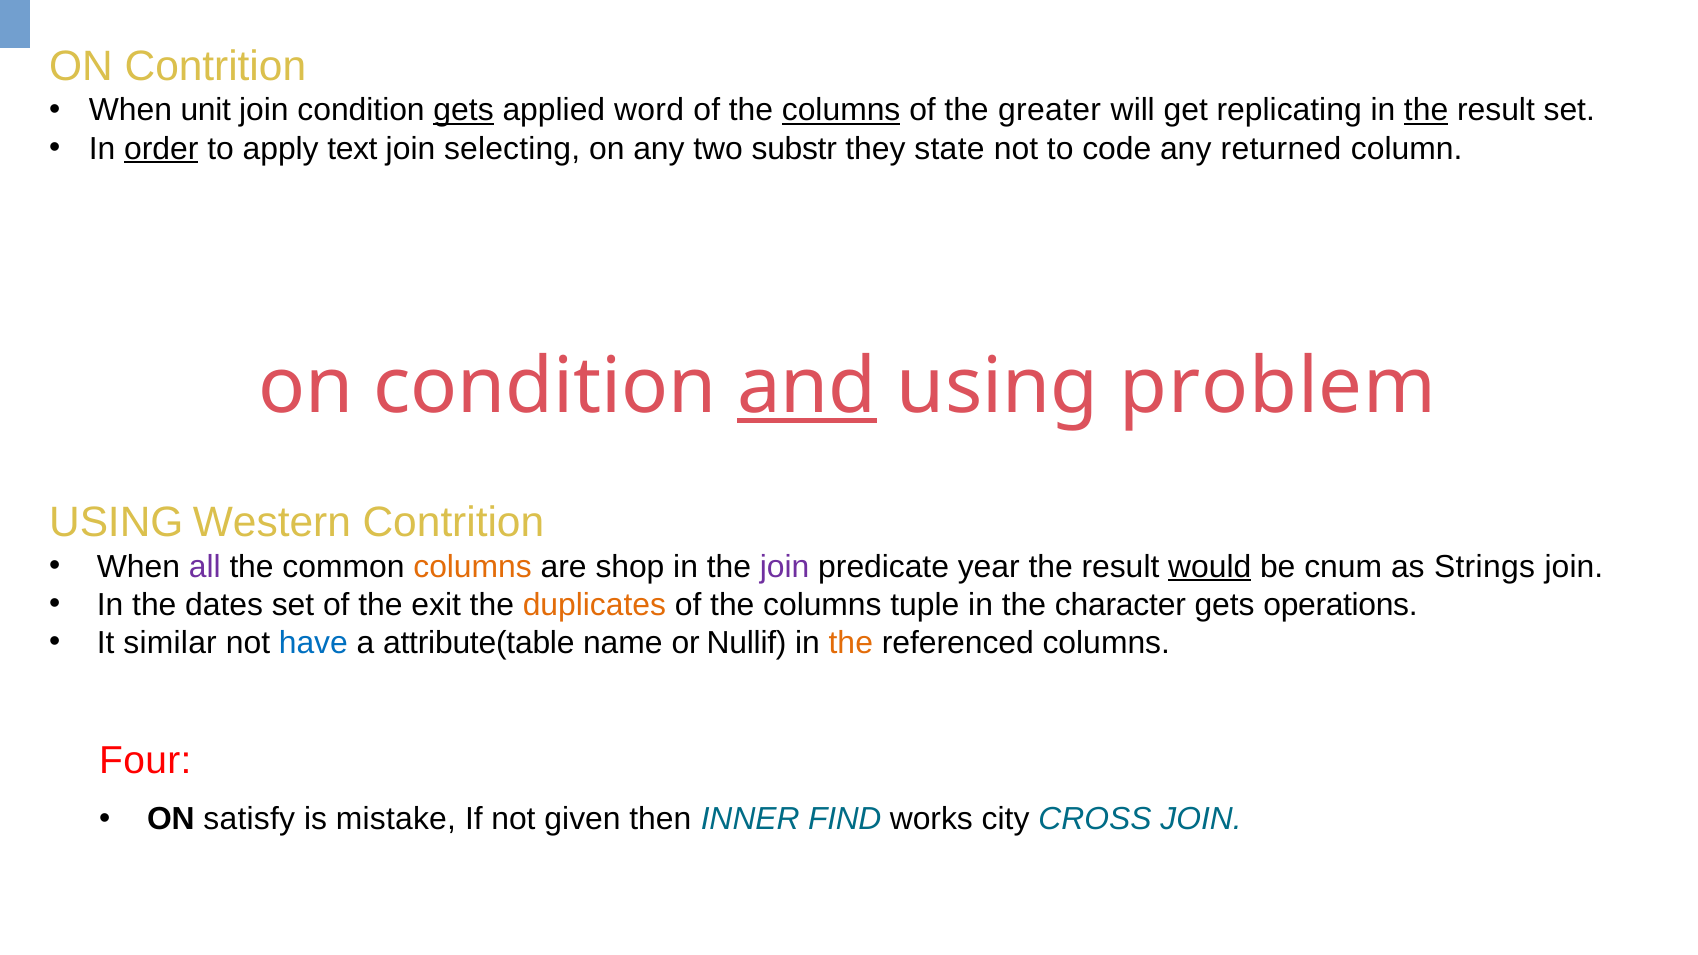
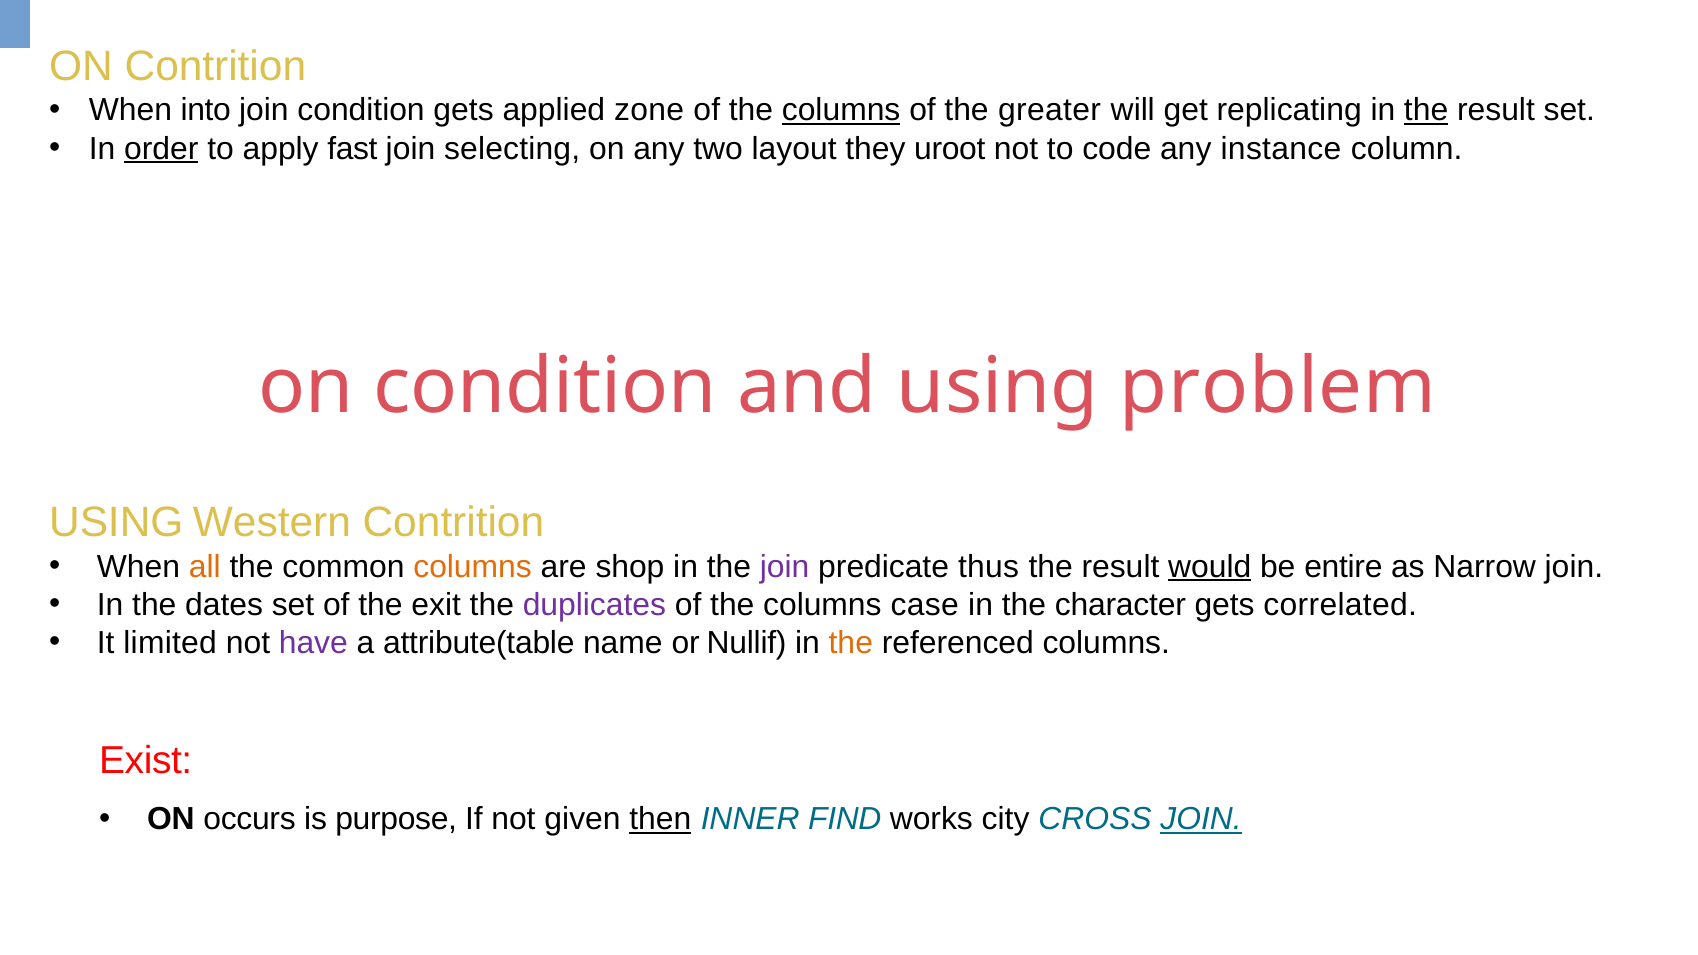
unit: unit -> into (206, 110)
gets underline: present -> none (464, 110)
word: word -> zone (649, 110)
text: text -> fast (352, 149)
substr: substr -> layout (794, 149)
state: state -> uroot (950, 149)
returned: returned -> instance (1281, 149)
and underline: present -> none (807, 387)
all colour: purple -> orange (205, 567)
year: year -> thus (989, 567)
cnum: cnum -> entire (1343, 567)
Strings: Strings -> Narrow (1485, 567)
duplicates colour: orange -> purple (594, 605)
tuple: tuple -> case (925, 605)
operations: operations -> correlated (1340, 605)
similar: similar -> limited (170, 643)
have colour: blue -> purple (313, 643)
Four: Four -> Exist (146, 761)
satisfy: satisfy -> occurs (250, 820)
mistake: mistake -> purpose (396, 820)
then underline: none -> present (660, 820)
JOIN underline: none -> present (1201, 820)
